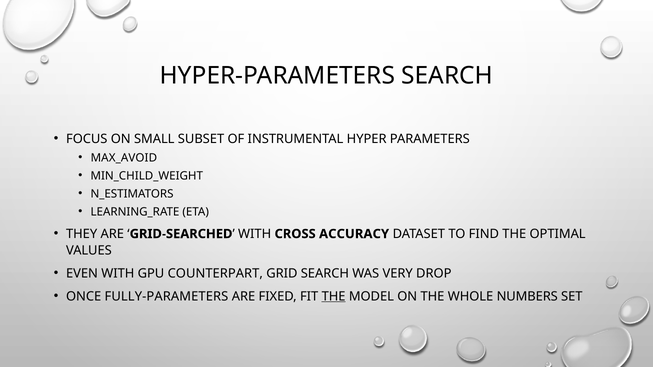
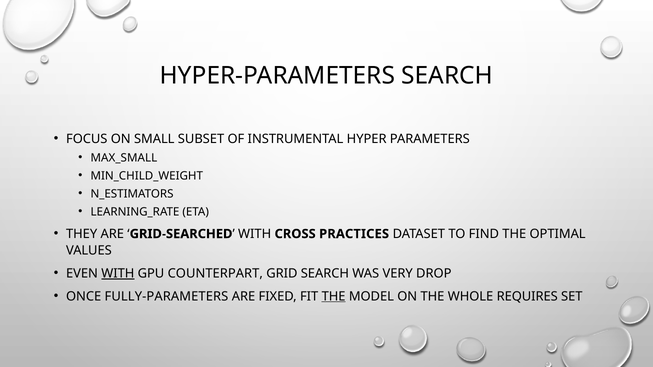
MAX_AVOID: MAX_AVOID -> MAX_SMALL (124, 158)
ACCURACY: ACCURACY -> PRACTICES (354, 234)
WITH underline: none -> present (118, 274)
NUMBERS: NUMBERS -> REQUIRES (527, 297)
